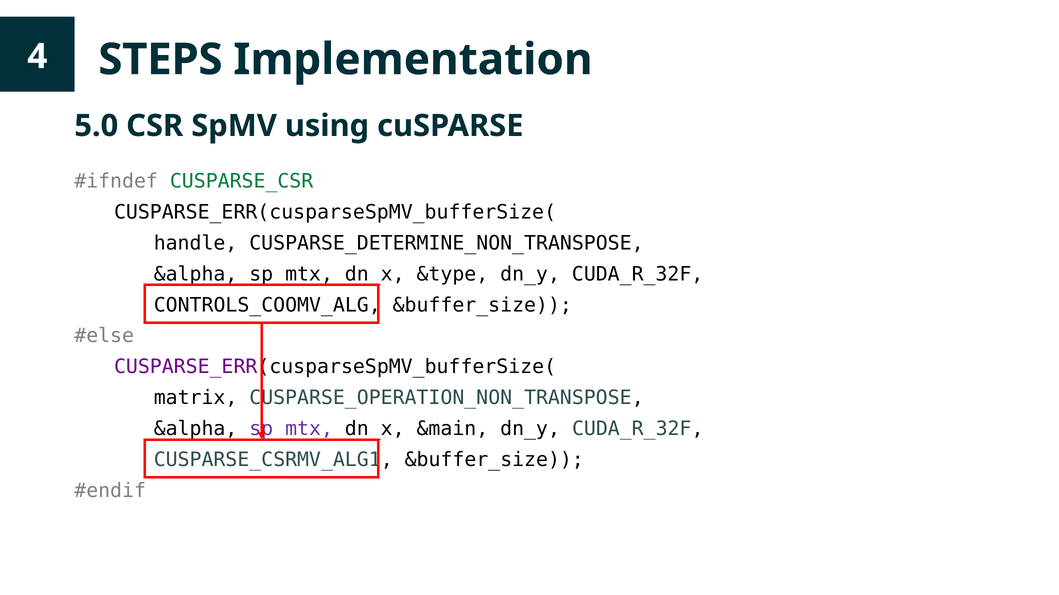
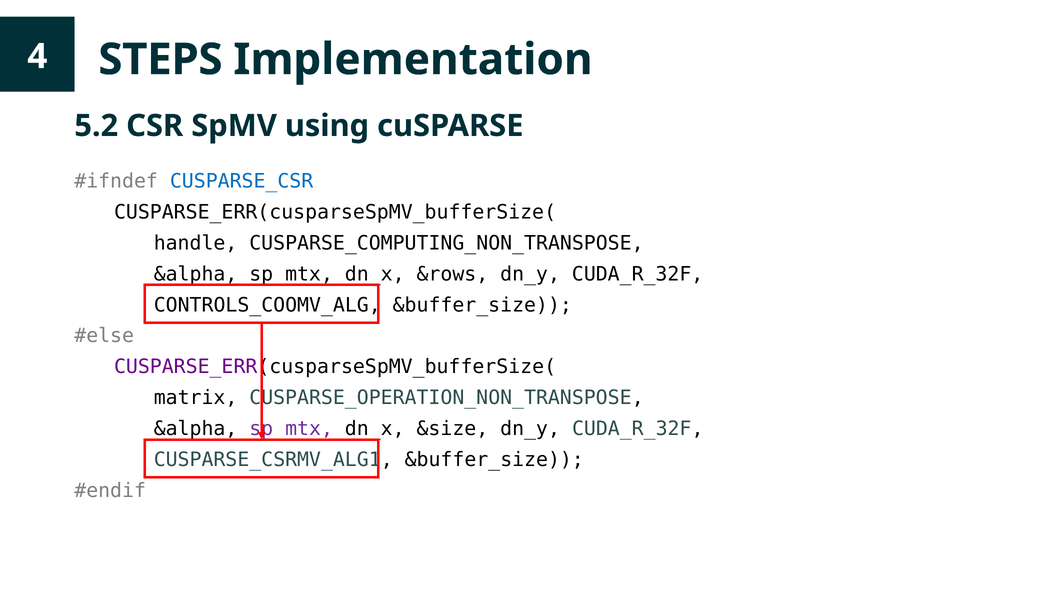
5.0: 5.0 -> 5.2 (96, 126)
CUSPARSE_CSR colour: green -> blue (242, 182)
CUSPARSE_DETERMINE_NON_TRANSPOSE: CUSPARSE_DETERMINE_NON_TRANSPOSE -> CUSPARSE_COMPUTING_NON_TRANSPOSE (446, 243)
&type: &type -> &rows (452, 274)
&main: &main -> &size (452, 429)
